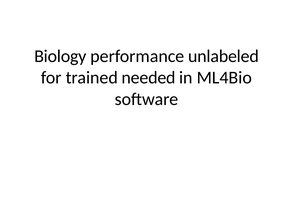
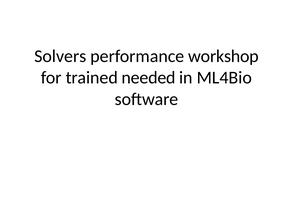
Biology: Biology -> Solvers (60, 56)
unlabeled: unlabeled -> workshop (223, 56)
